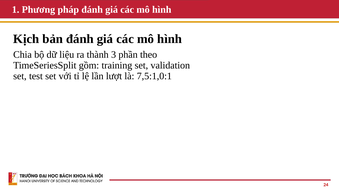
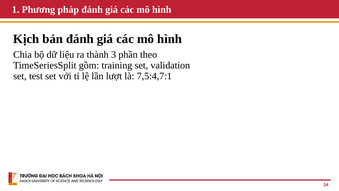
7,5:1,0:1: 7,5:1,0:1 -> 7,5:4,7:1 (154, 76)
